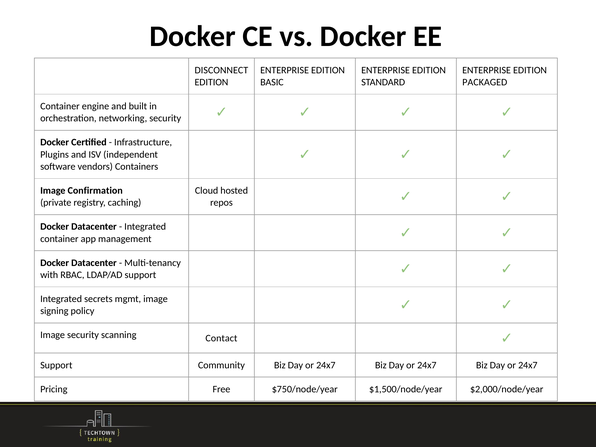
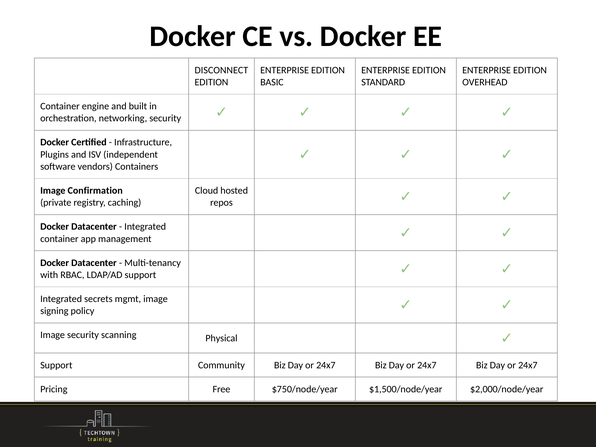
PACKAGED: PACKAGED -> OVERHEAD (485, 82)
Contact: Contact -> Physical (221, 338)
